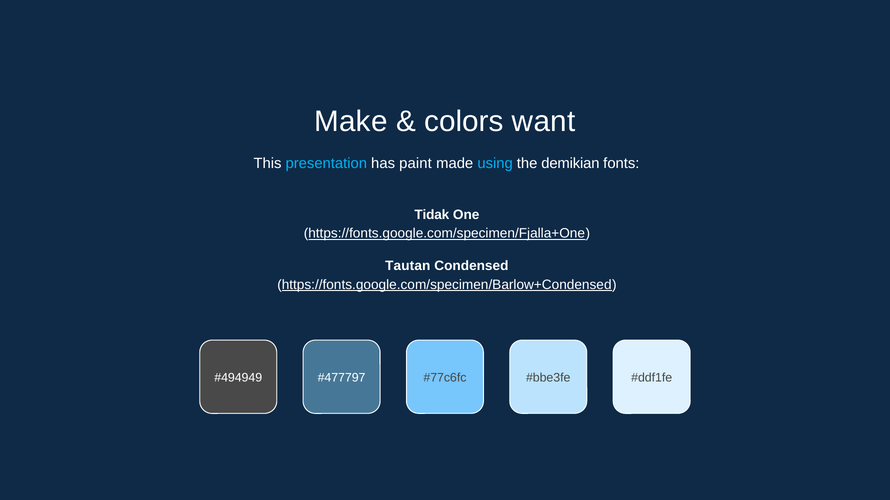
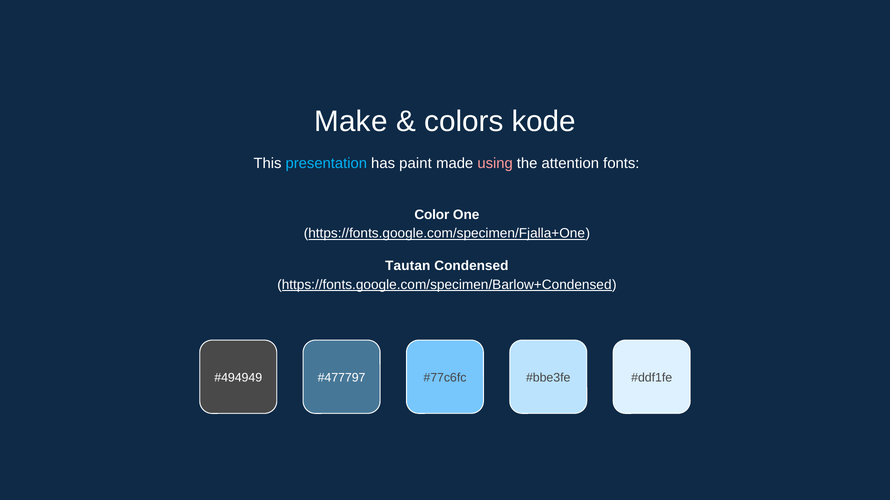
want: want -> kode (544, 122)
using colour: light blue -> pink (495, 163)
demikian: demikian -> attention (570, 163)
Tidak: Tidak -> Color (432, 215)
